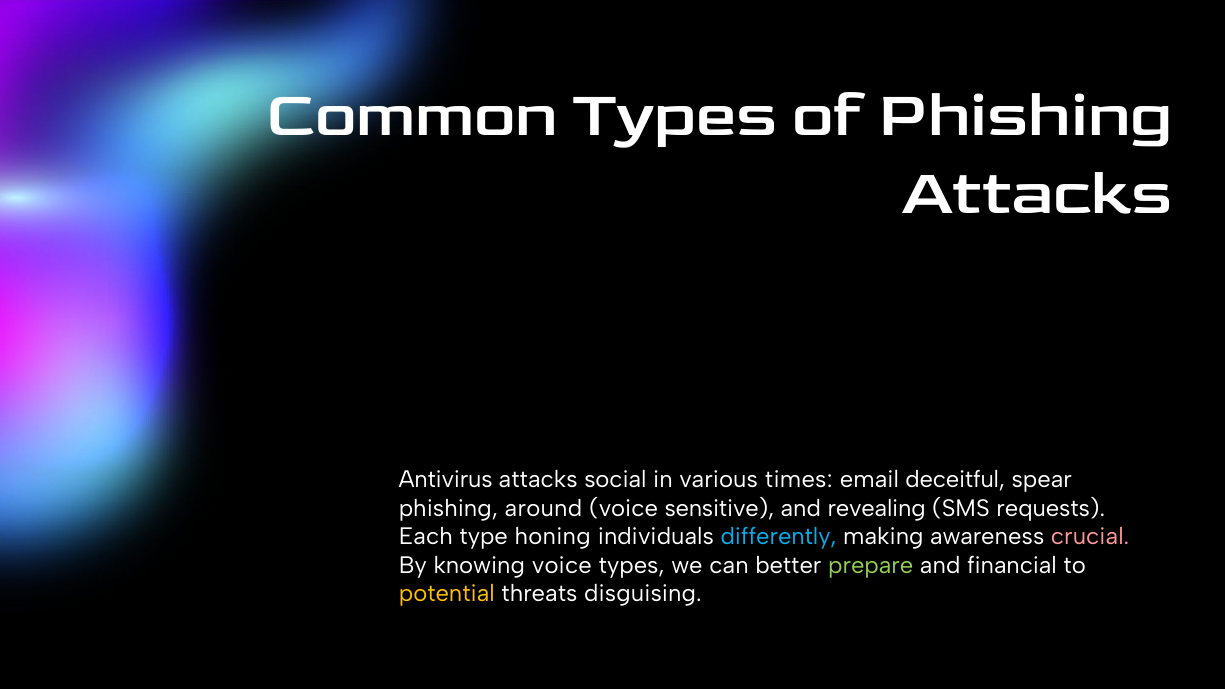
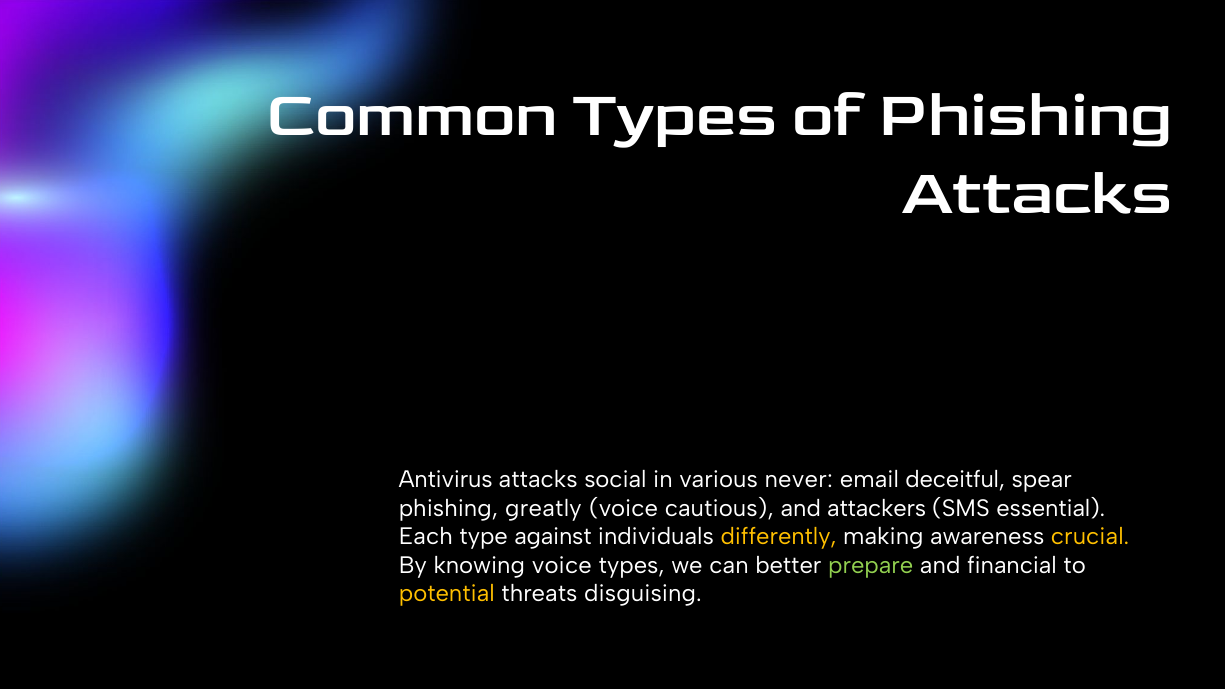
times: times -> never (799, 480)
around: around -> greatly (543, 508)
sensitive: sensitive -> cautious (719, 508)
revealing: revealing -> attackers (877, 508)
requests: requests -> essential (1051, 508)
honing: honing -> against (553, 537)
differently colour: light blue -> yellow (779, 537)
crucial colour: pink -> yellow (1090, 537)
